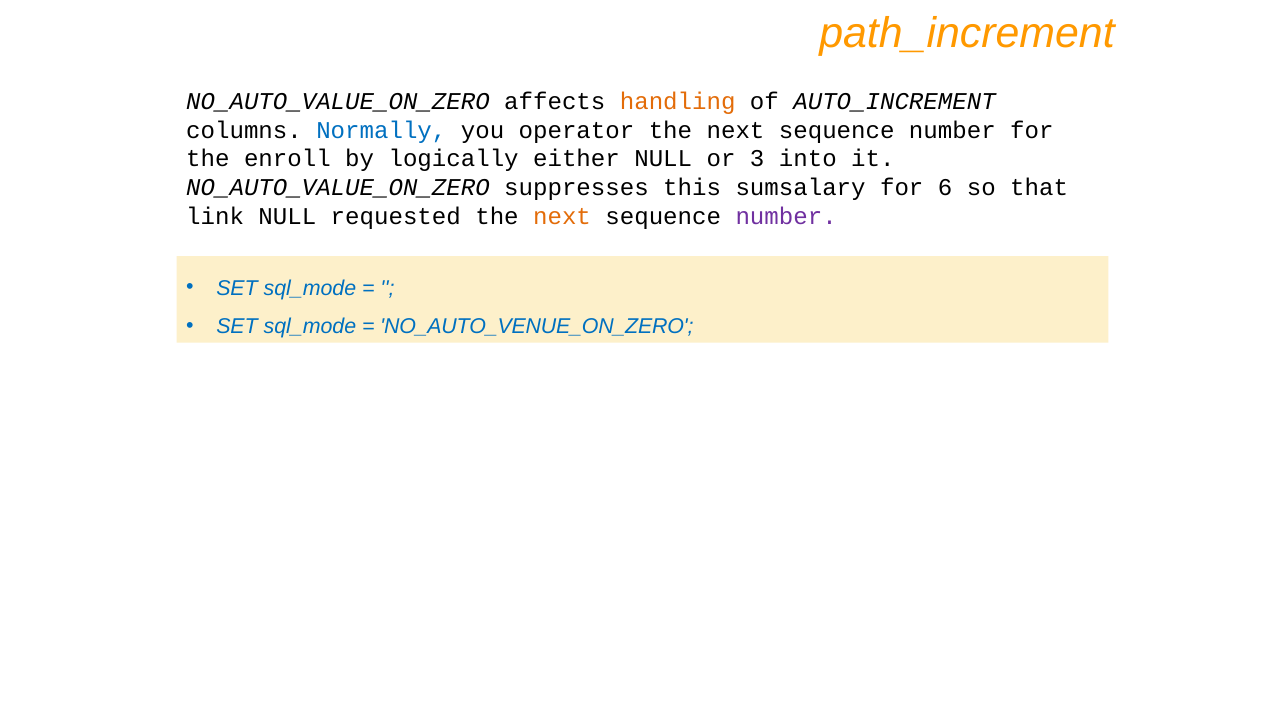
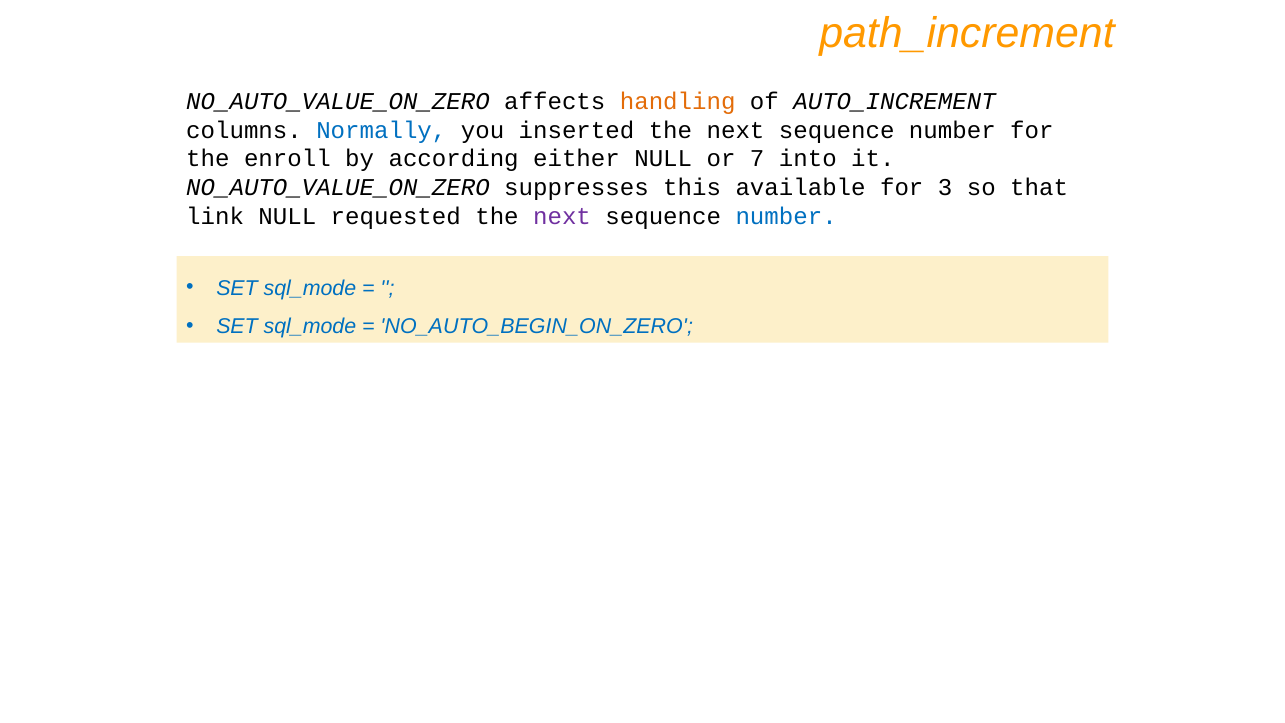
operator: operator -> inserted (576, 130)
logically: logically -> according (454, 159)
3: 3 -> 7 (757, 159)
sumsalary: sumsalary -> available (801, 188)
6: 6 -> 3 (945, 188)
next colour: orange -> purple (562, 217)
number colour: purple -> blue (786, 217)
NO_AUTO_VENUE_ON_ZERO: NO_AUTO_VENUE_ON_ZERO -> NO_AUTO_BEGIN_ON_ZERO (537, 326)
